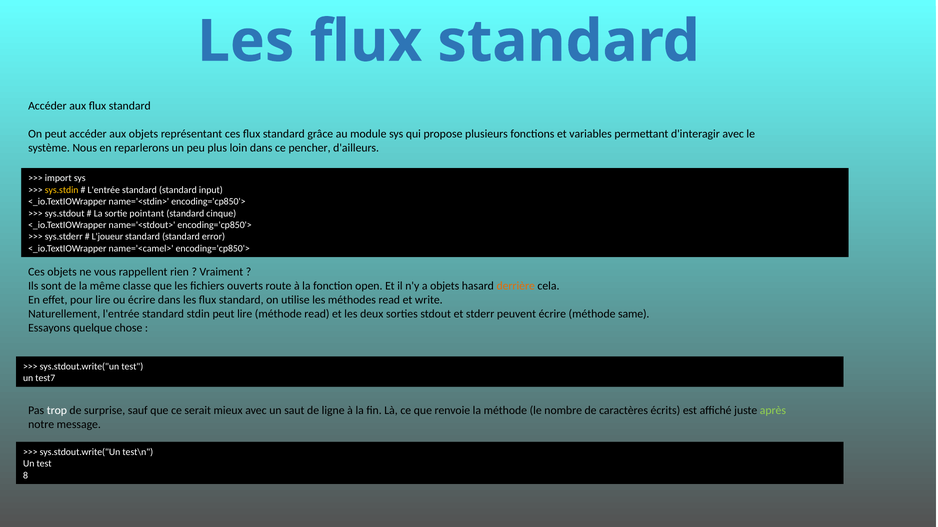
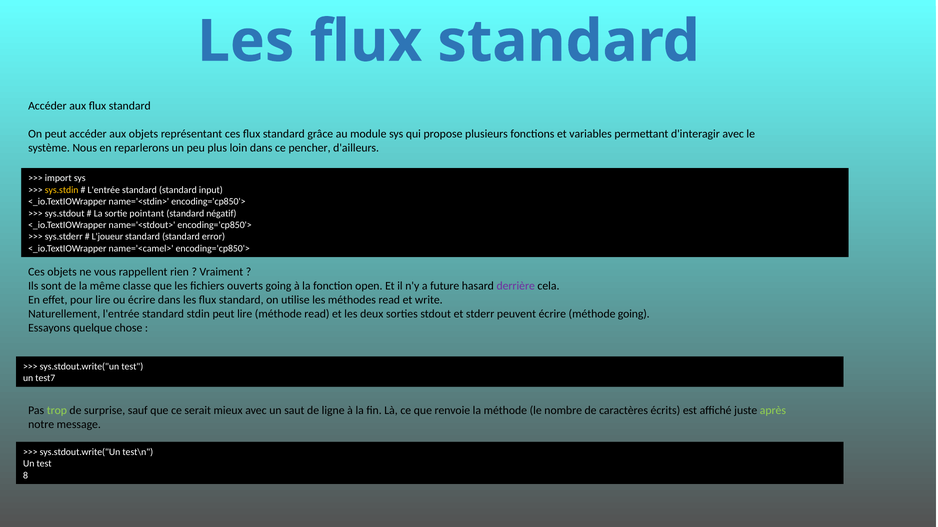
cinque: cinque -> négatif (221, 214)
ouverts route: route -> going (279, 286)
a objets: objets -> future (445, 286)
derrière colour: orange -> purple (516, 286)
méthode same: same -> going (634, 314)
trop colour: white -> light green (57, 411)
